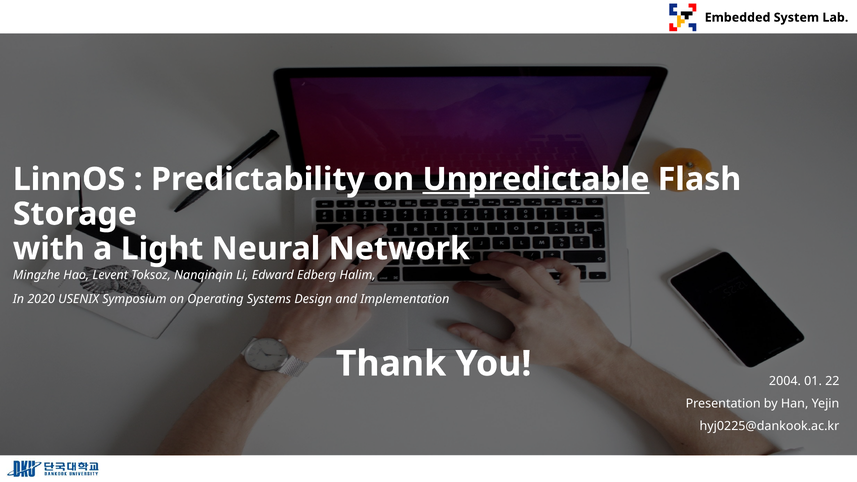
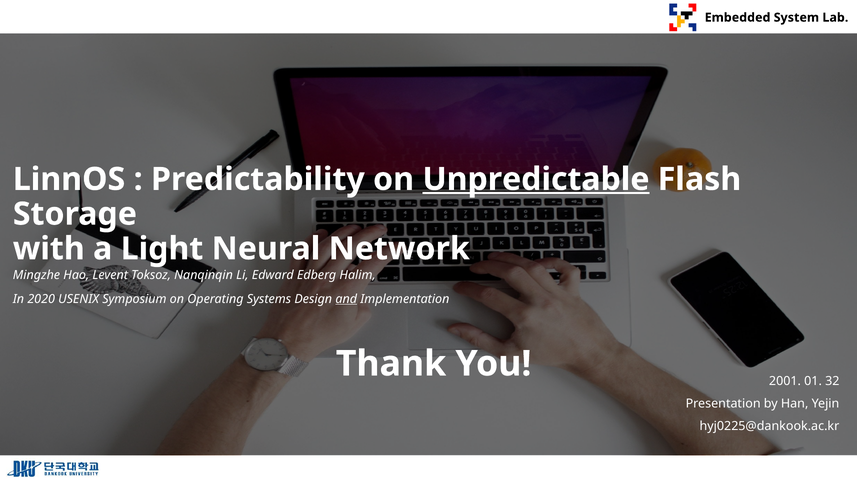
and underline: none -> present (346, 299)
2004: 2004 -> 2001 (785, 381)
22: 22 -> 32 (832, 381)
